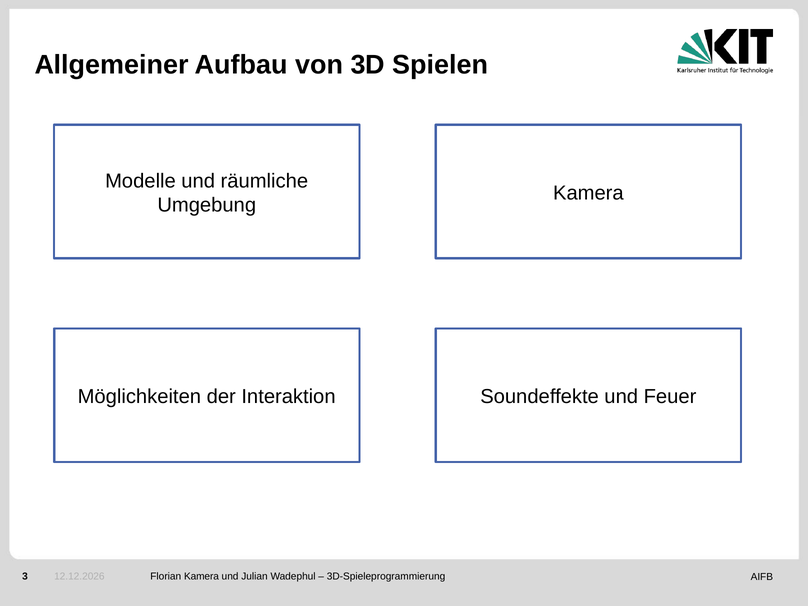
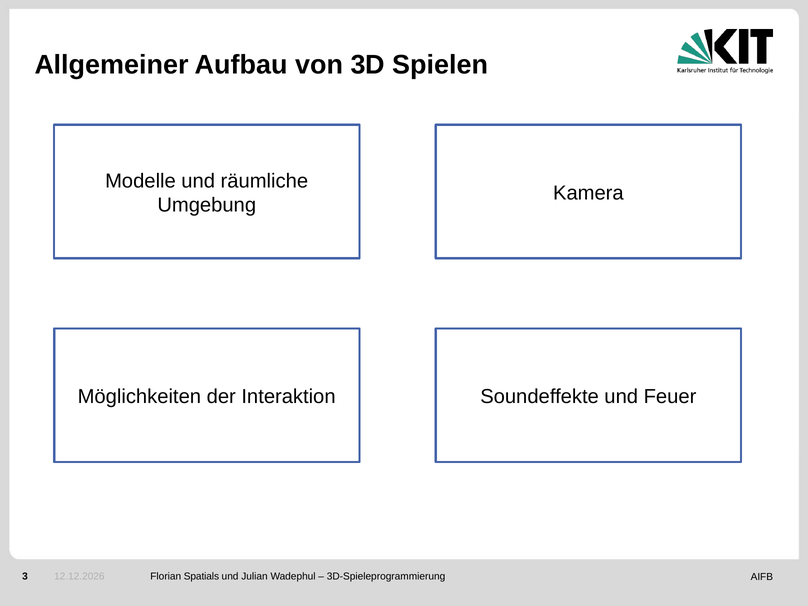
Florian Kamera: Kamera -> Spatials (201, 576)
